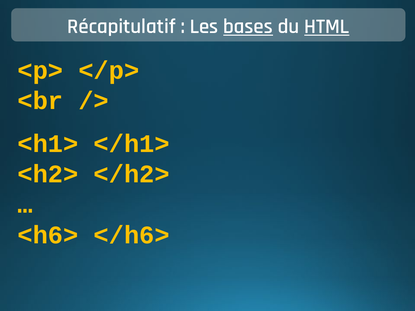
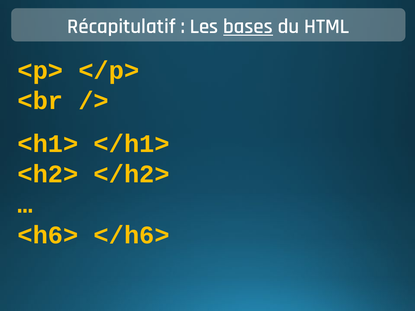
HTML underline: present -> none (327, 26)
